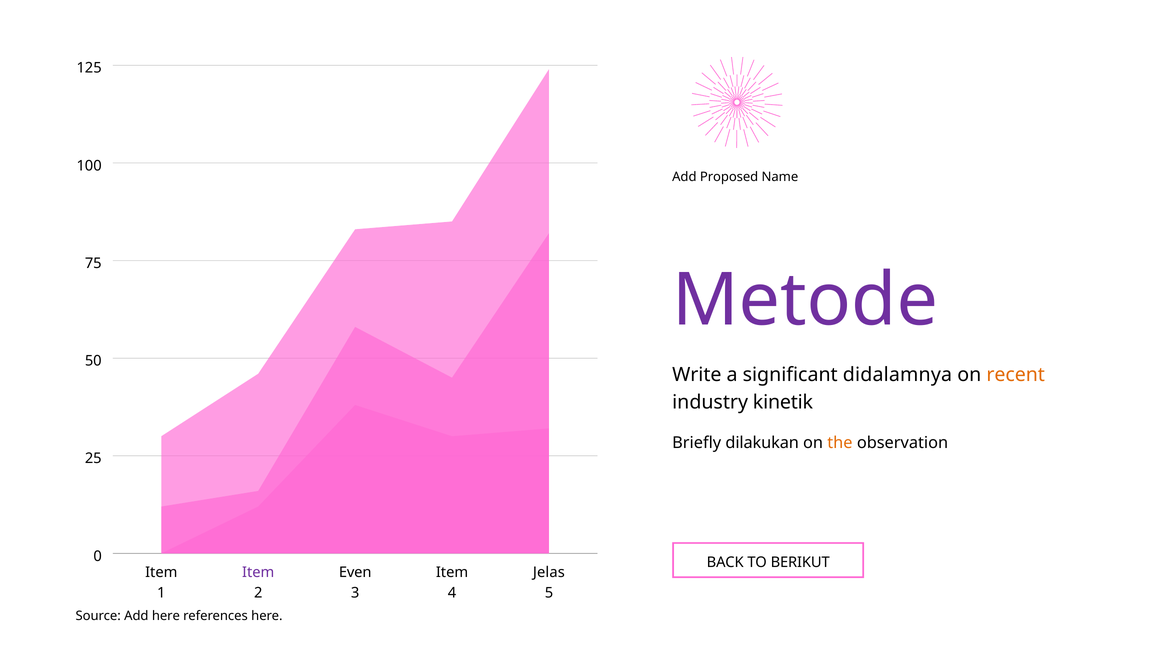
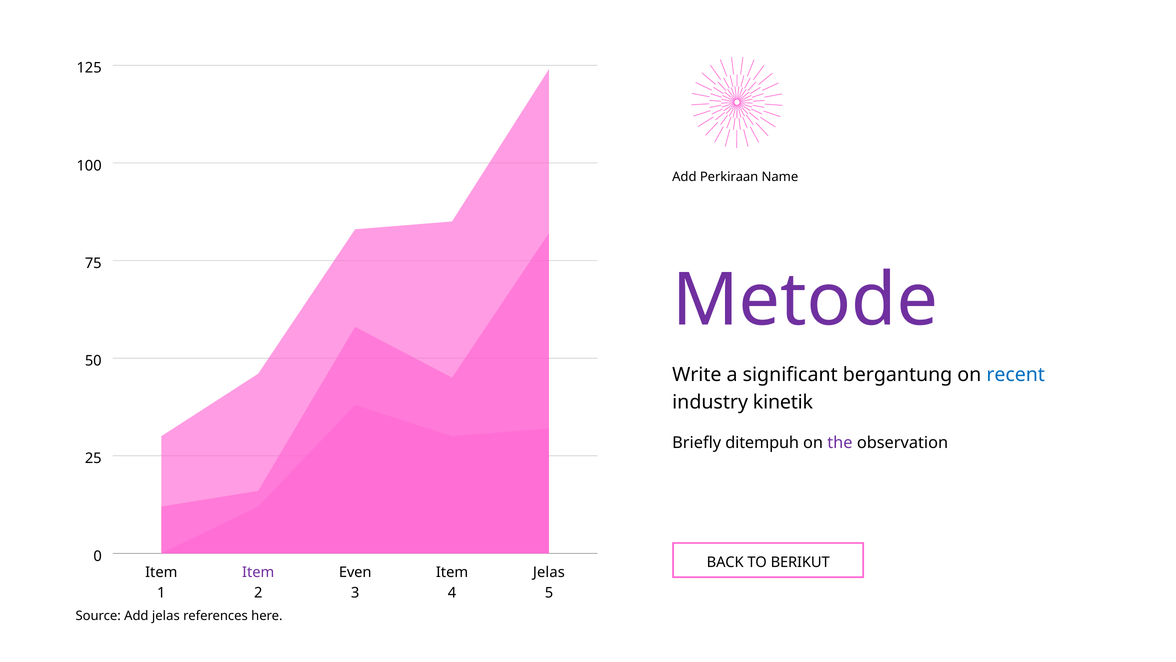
Proposed: Proposed -> Perkiraan (729, 177)
didalamnya: didalamnya -> bergantung (898, 375)
recent colour: orange -> blue (1016, 375)
dilakukan: dilakukan -> ditempuh (762, 443)
the colour: orange -> purple (840, 443)
Add here: here -> jelas (166, 615)
